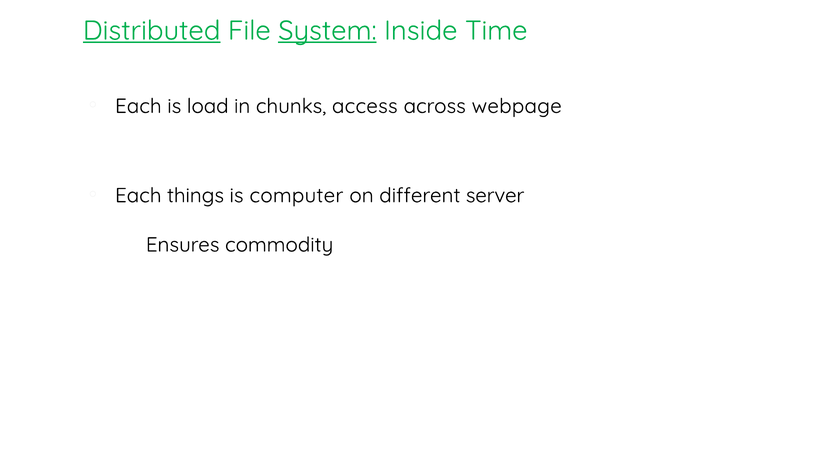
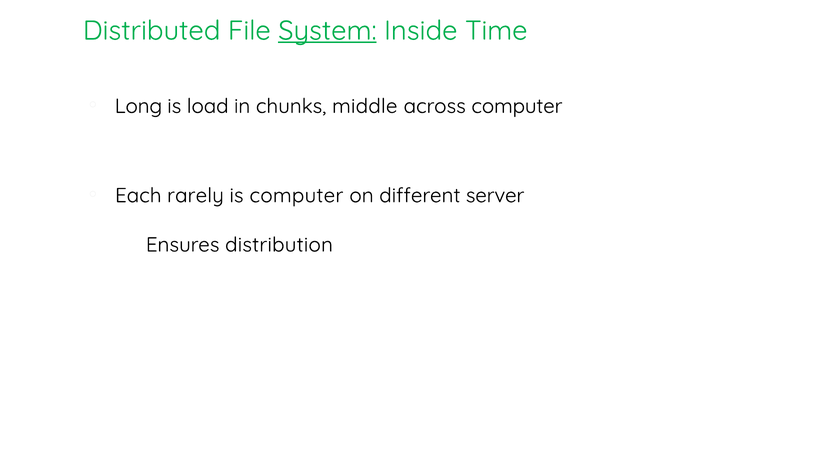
Distributed underline: present -> none (152, 31)
Each: Each -> Long (138, 106)
access: access -> middle (365, 106)
across webpage: webpage -> computer (517, 106)
things: things -> rarely (195, 196)
commodity: commodity -> distribution (279, 245)
